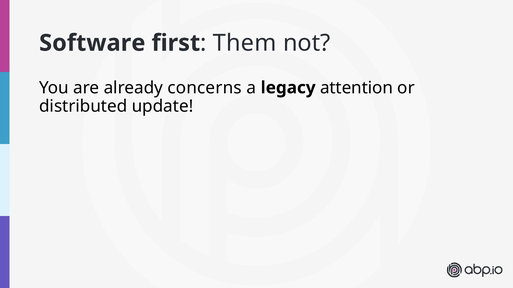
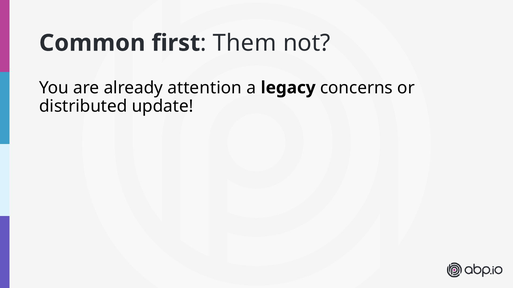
Software: Software -> Common (92, 43)
concerns: concerns -> attention (205, 88)
attention: attention -> concerns (356, 88)
